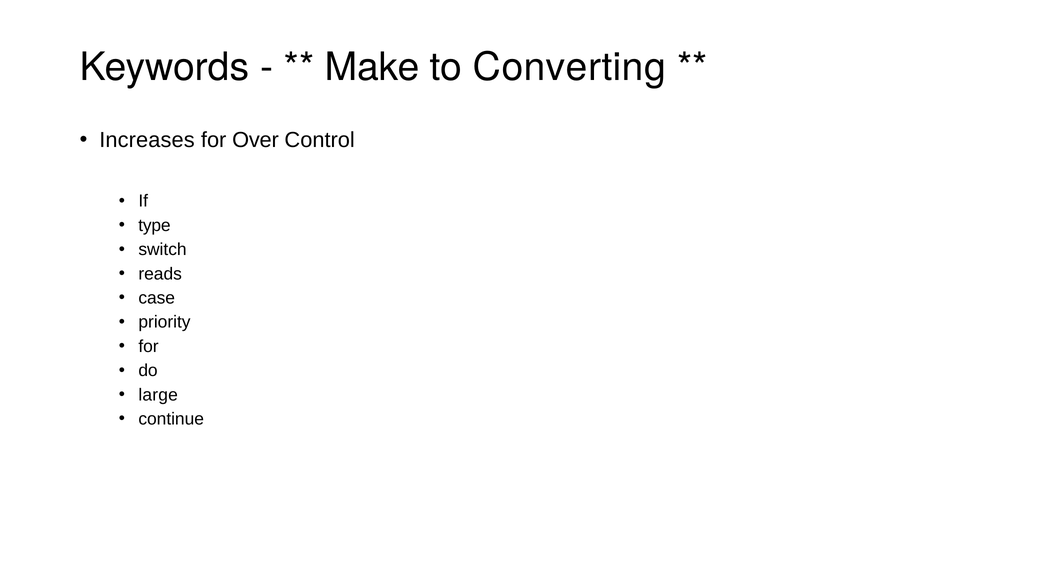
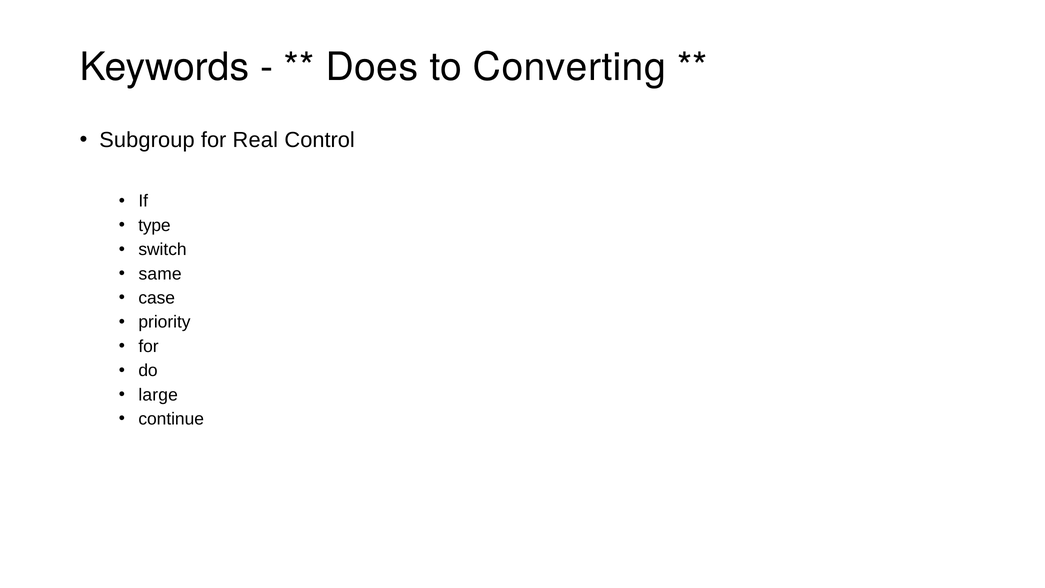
Make: Make -> Does (372, 67)
Increases: Increases -> Subgroup (147, 140)
Over: Over -> Real (255, 140)
reads: reads -> same (160, 274)
